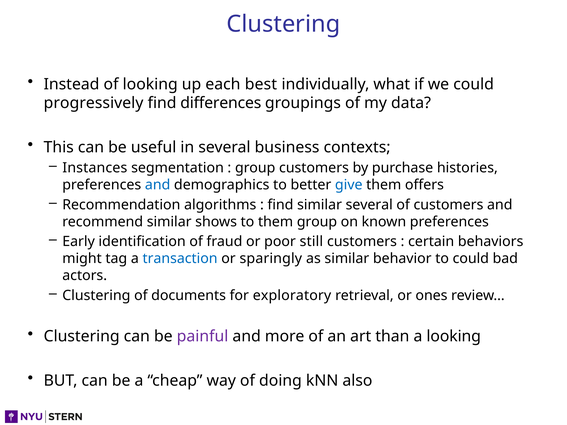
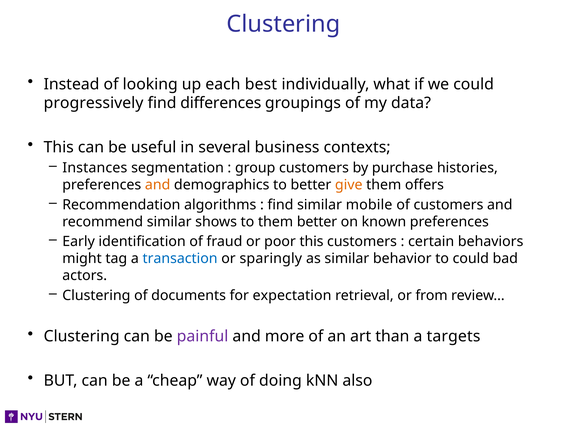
and colour: blue -> orange (158, 185)
give colour: blue -> orange (349, 185)
similar several: several -> mobile (369, 205)
them group: group -> better (317, 222)
poor still: still -> this (312, 242)
exploratory: exploratory -> expectation (292, 296)
ones: ones -> from (432, 296)
a looking: looking -> targets (454, 337)
